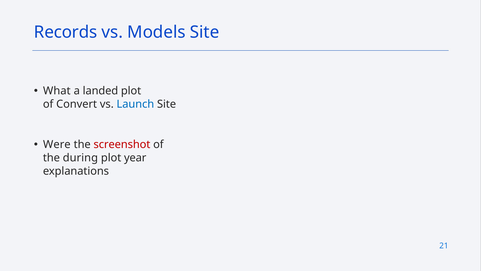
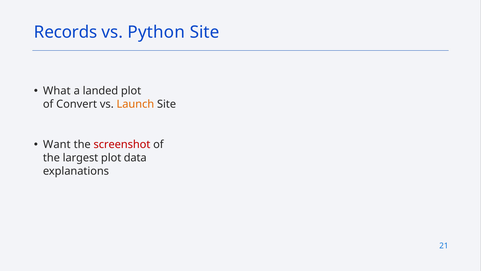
Models: Models -> Python (156, 32)
Launch colour: blue -> orange (135, 104)
Were: Were -> Want (57, 144)
during: during -> largest (80, 158)
year: year -> data (135, 158)
